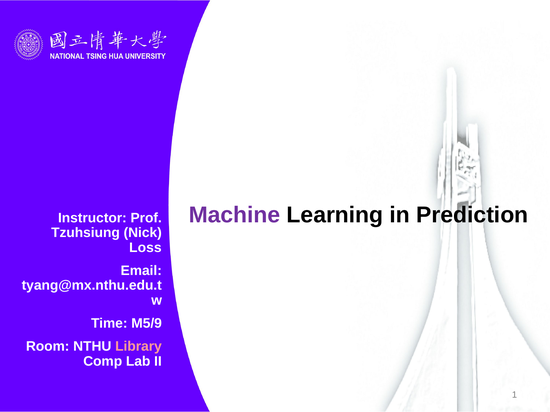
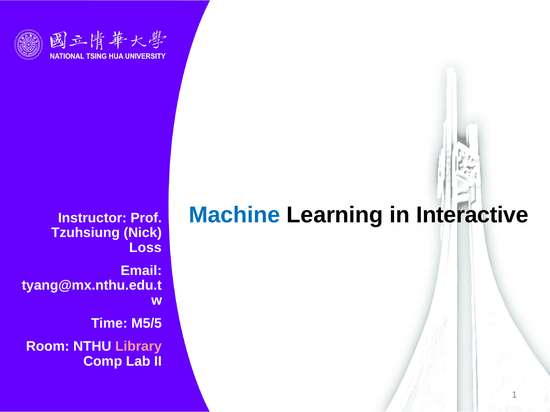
Machine colour: purple -> blue (234, 215)
Prediction: Prediction -> Interactive (472, 215)
M5/9: M5/9 -> M5/5 (147, 324)
